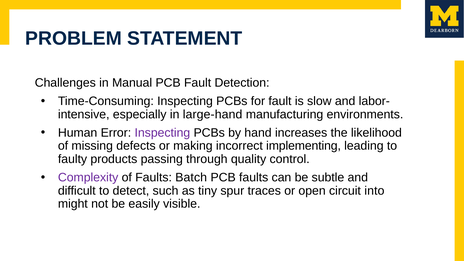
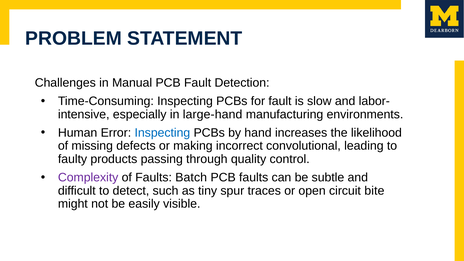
Inspecting colour: purple -> blue (162, 133)
implementing: implementing -> convolutional (303, 146)
into: into -> bite (374, 191)
